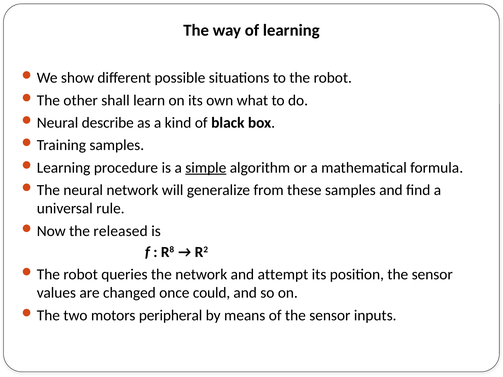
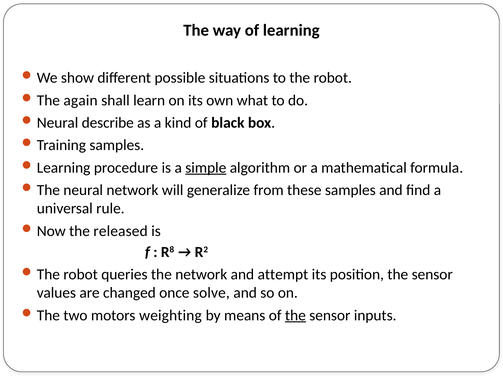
other: other -> again (81, 100)
could: could -> solve (211, 293)
peripheral: peripheral -> weighting (170, 316)
the underline: none -> present (295, 316)
